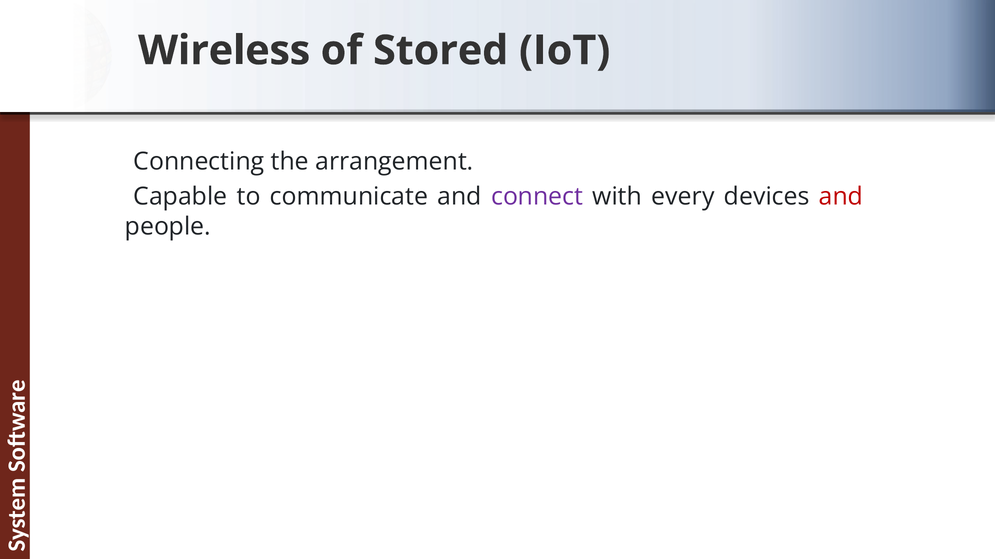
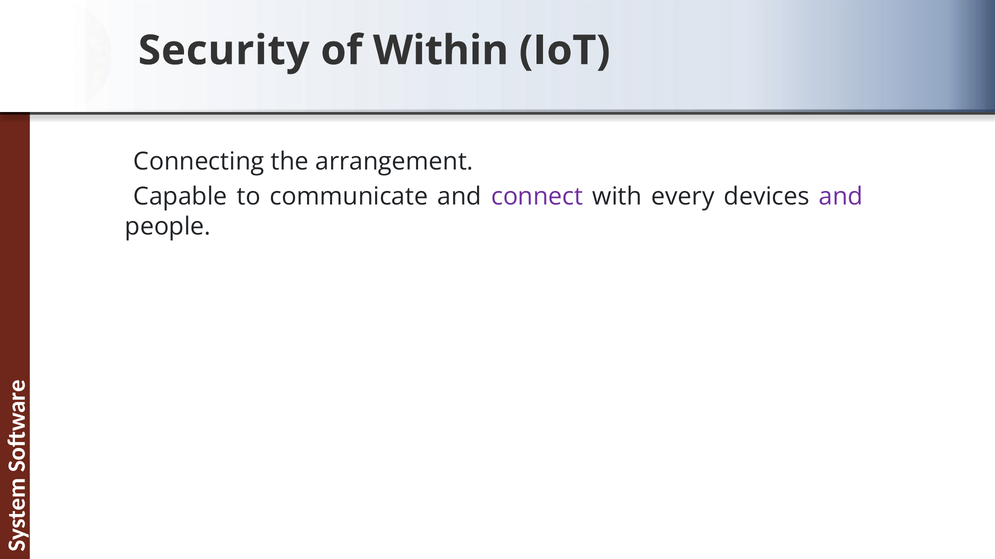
Wireless: Wireless -> Security (224, 51)
Stored: Stored -> Within (441, 51)
and colour: red -> purple (841, 197)
